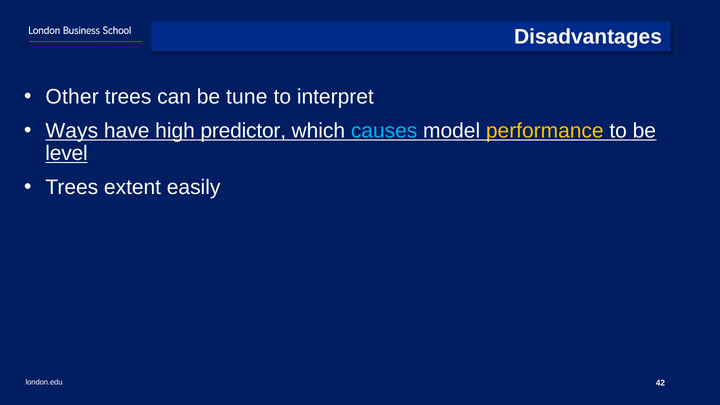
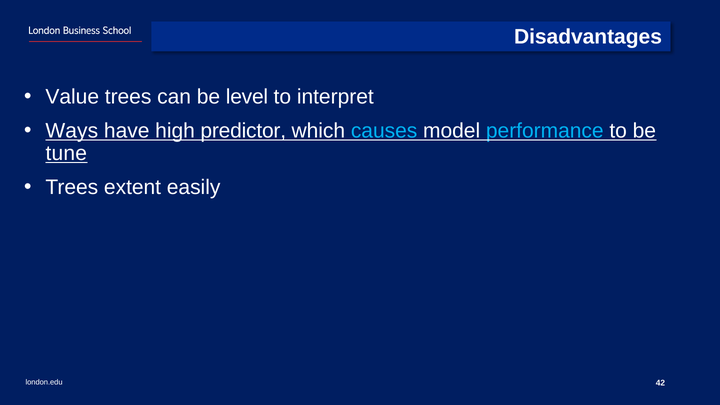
Other: Other -> Value (72, 97)
tune: tune -> level (247, 97)
performance colour: yellow -> light blue (545, 131)
level: level -> tune (66, 153)
